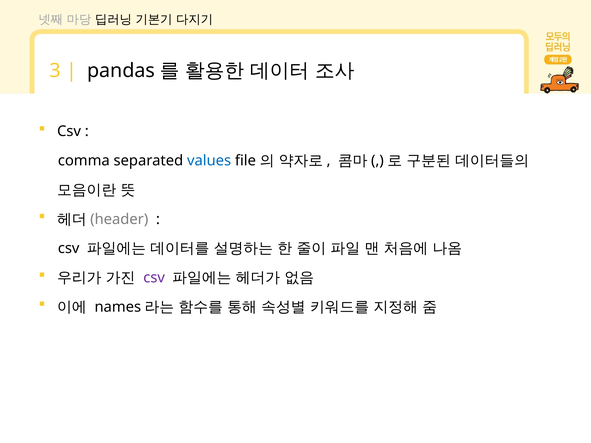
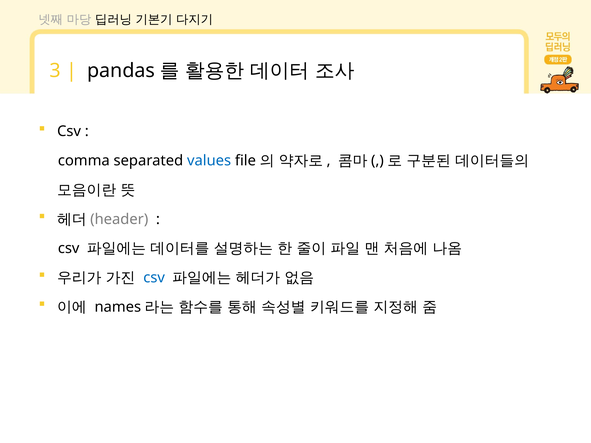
csv colour: purple -> blue (154, 278)
